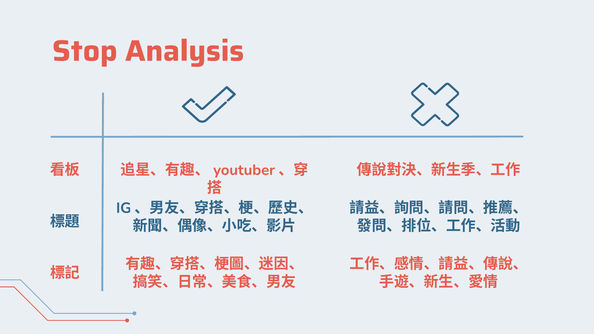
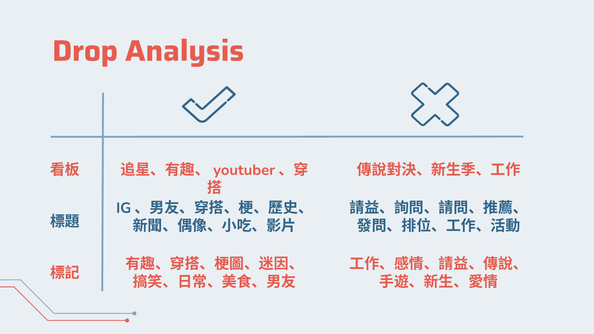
Stop: Stop -> Drop (85, 51)
